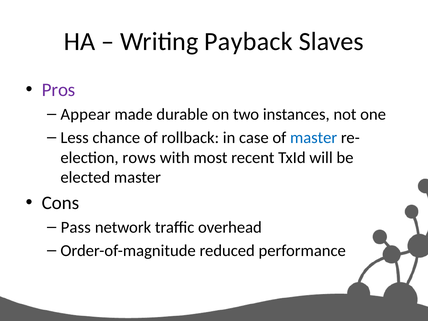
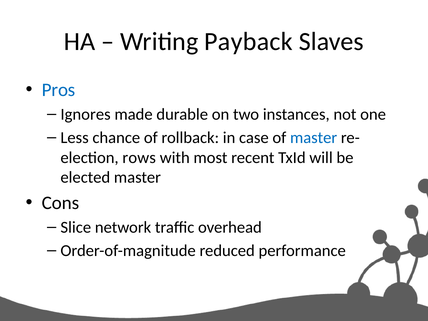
Pros colour: purple -> blue (59, 90)
Appear: Appear -> Ignores (86, 114)
Pass: Pass -> Slice (76, 227)
